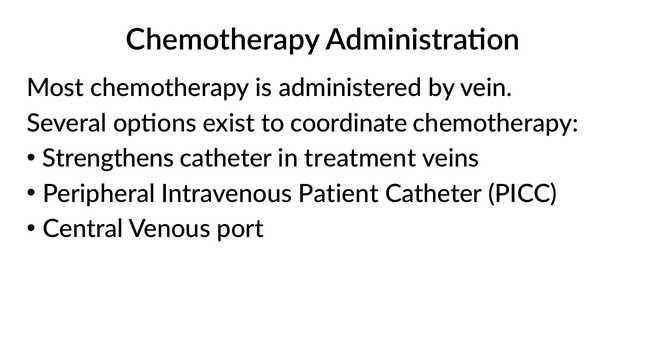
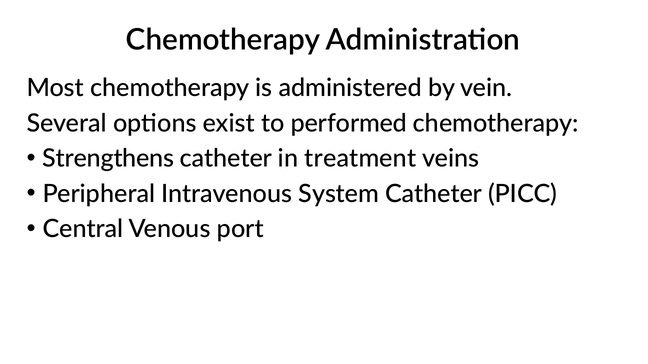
coordinate: coordinate -> performed (349, 124)
Patient: Patient -> System (339, 194)
